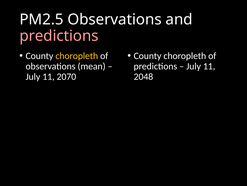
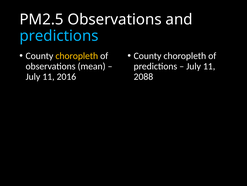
predictions colour: pink -> light blue (59, 36)
2070: 2070 -> 2016 (66, 76)
2048: 2048 -> 2088 (143, 76)
